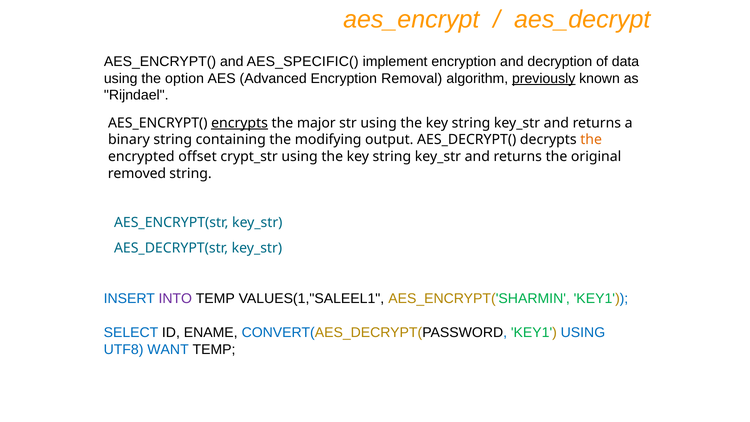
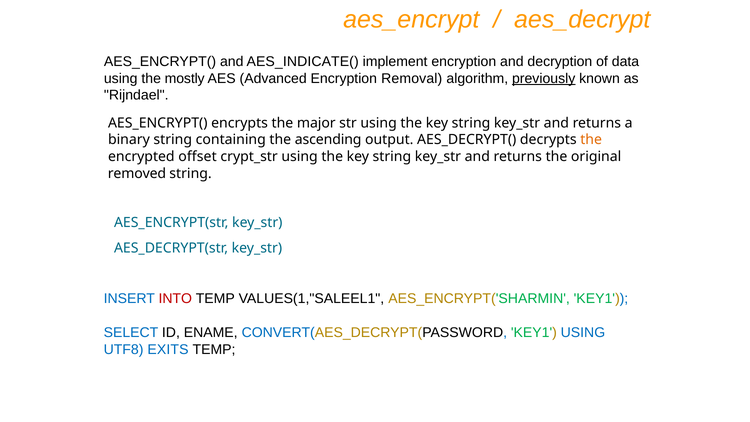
AES_SPECIFIC(: AES_SPECIFIC( -> AES_INDICATE( (303, 61)
option: option -> mostly (185, 78)
encrypts underline: present -> none (240, 123)
modifying: modifying -> ascending (328, 140)
INTO colour: purple -> red (175, 299)
WANT: WANT -> EXITS (168, 349)
